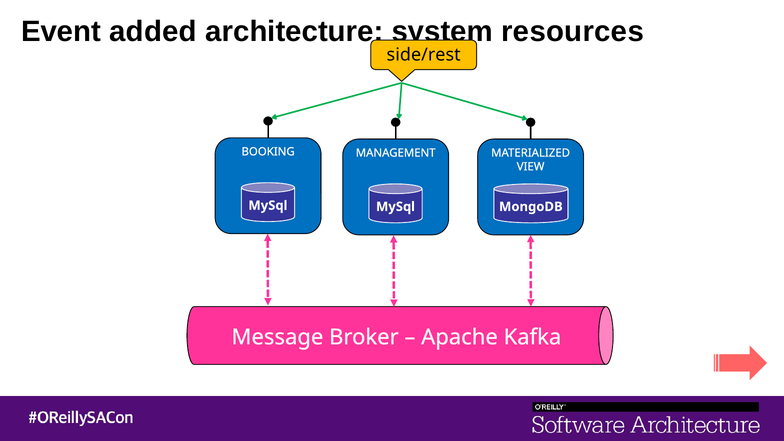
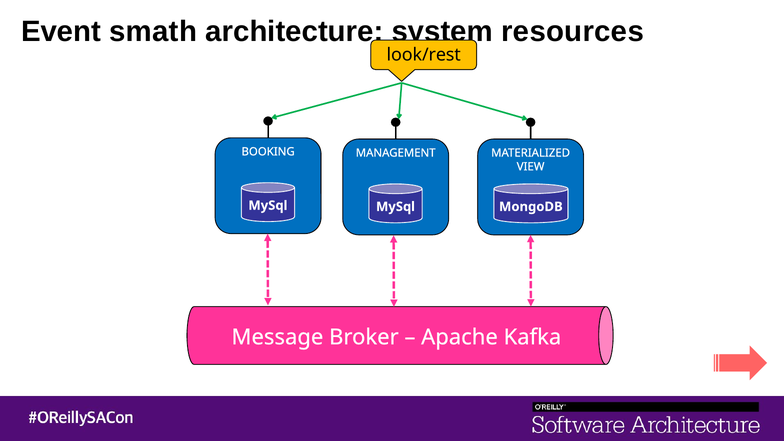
added: added -> smath (153, 32)
side/rest: side/rest -> look/rest (424, 55)
